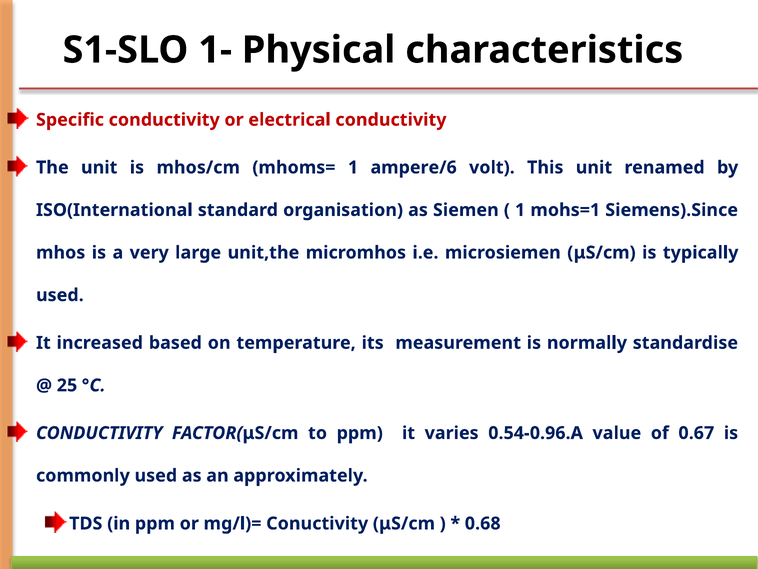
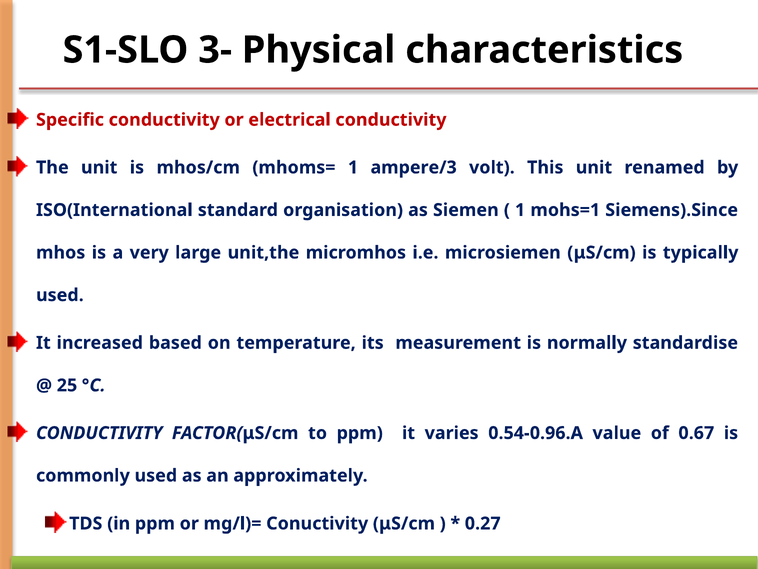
1-: 1- -> 3- (215, 50)
ampere/6: ampere/6 -> ampere/3 (414, 167)
0.68: 0.68 -> 0.27 (483, 523)
